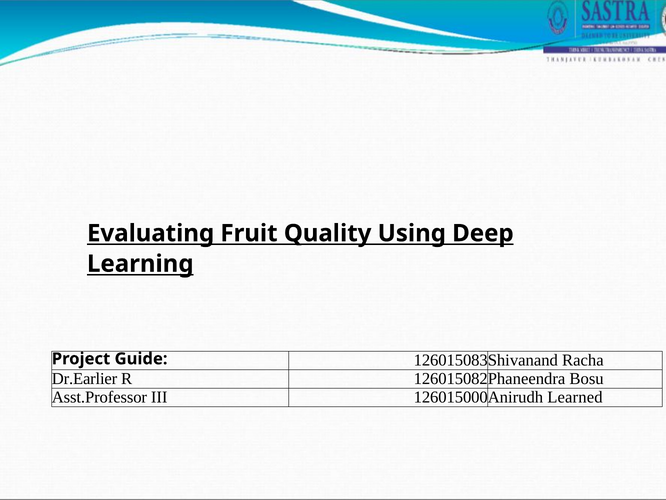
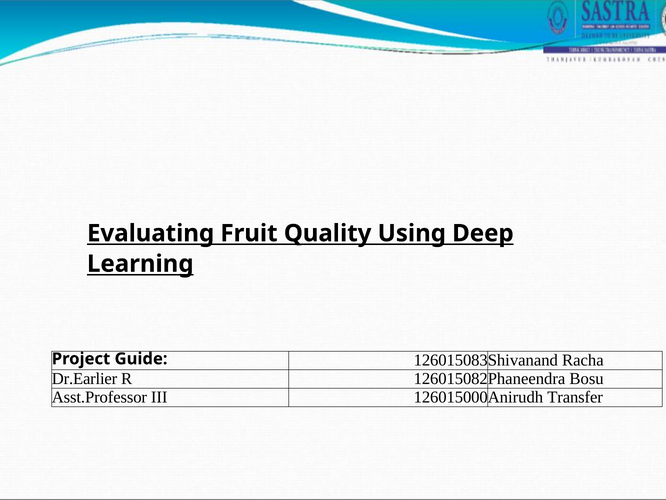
Learned: Learned -> Transfer (575, 397)
